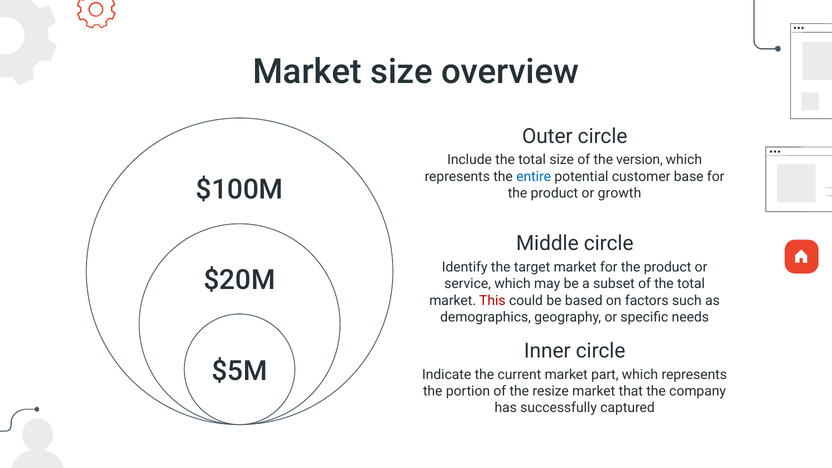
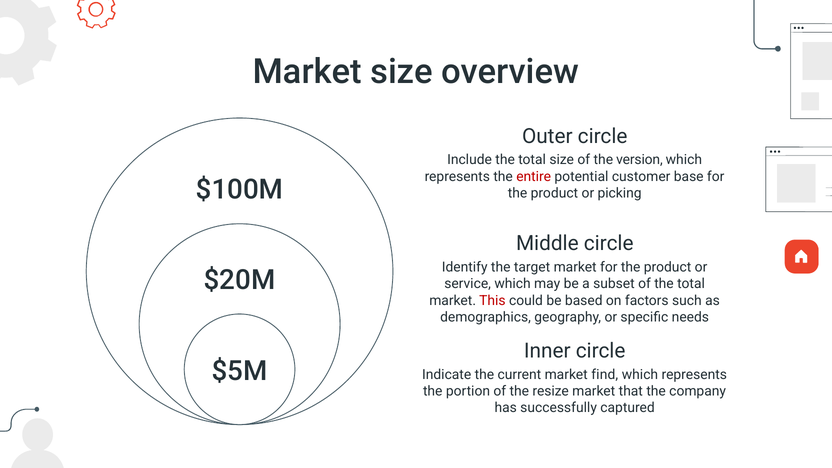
entire colour: blue -> red (534, 177)
growth: growth -> picking (620, 193)
part: part -> find (605, 374)
